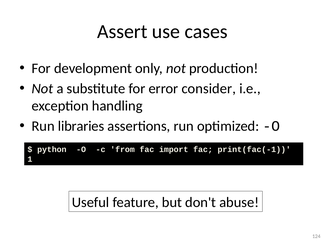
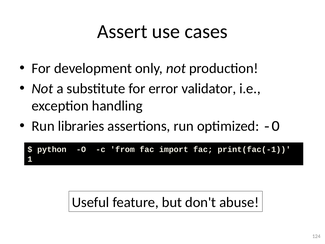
consider: consider -> validator (209, 88)
